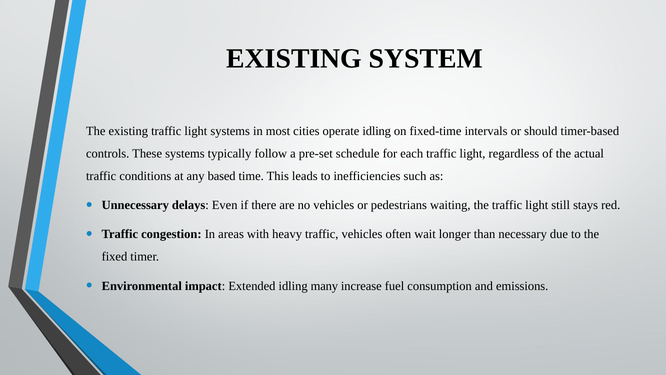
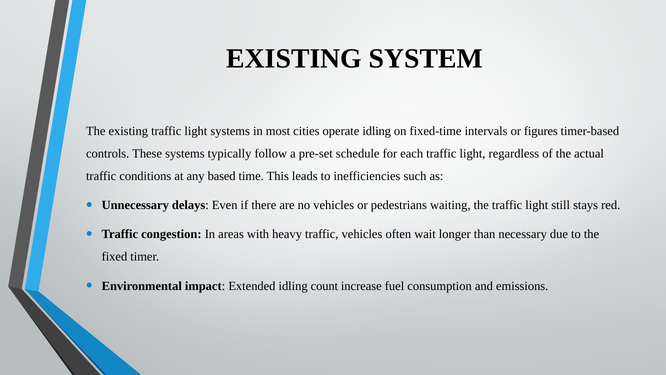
should: should -> figures (541, 131)
many: many -> count (324, 286)
